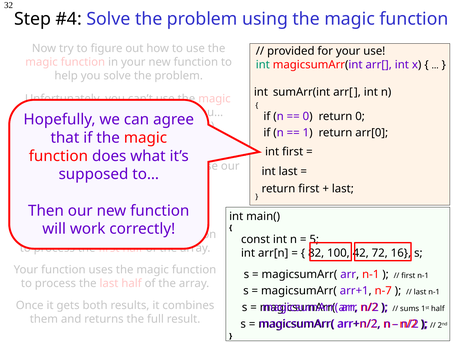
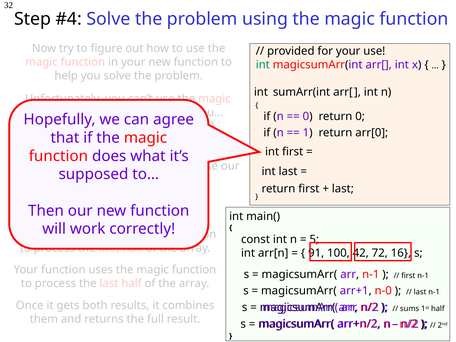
82: 82 -> 91 (316, 253)
n-7: n-7 -> n-0 (383, 291)
